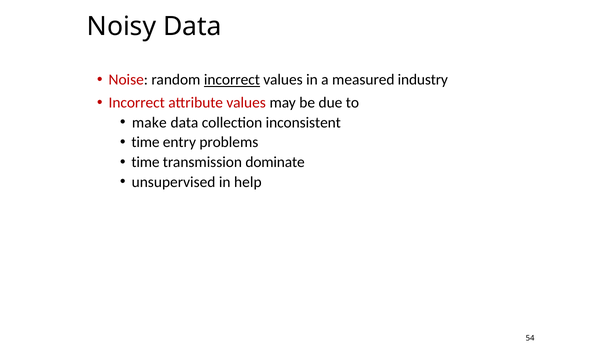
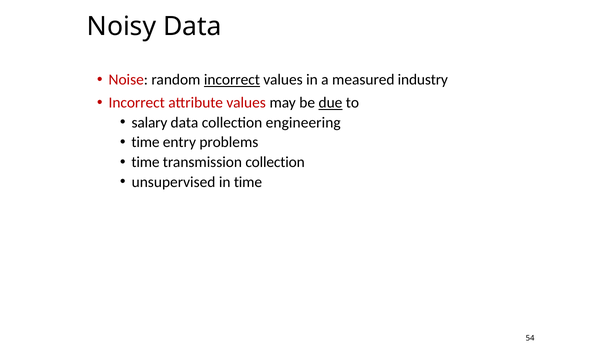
due underline: none -> present (330, 103)
make: make -> salary (149, 123)
inconsistent: inconsistent -> engineering (303, 123)
transmission dominate: dominate -> collection (275, 162)
in help: help -> time (248, 182)
